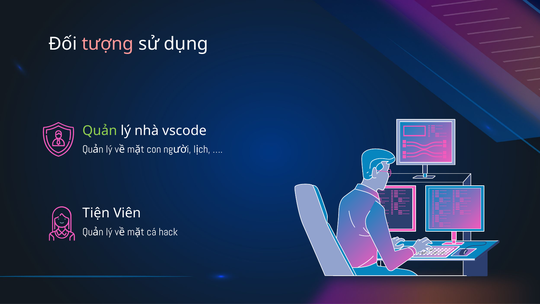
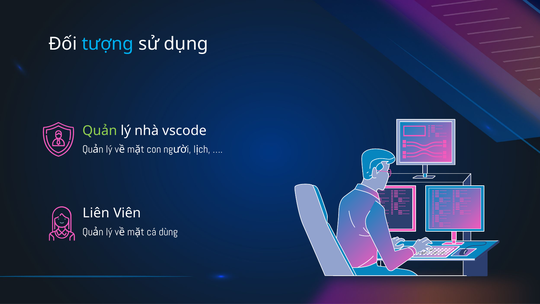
tượng colour: pink -> light blue (108, 44)
Tiện: Tiện -> Liên (96, 213)
hack: hack -> dùng (168, 232)
